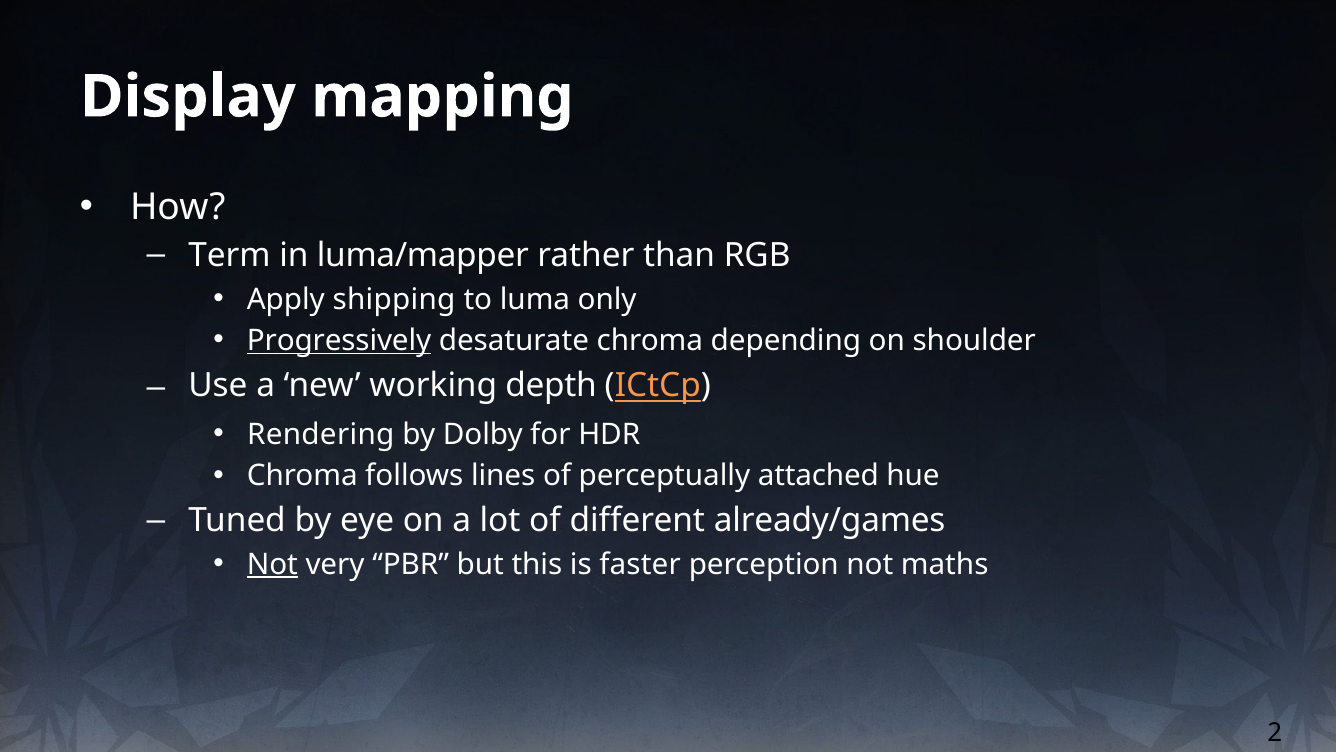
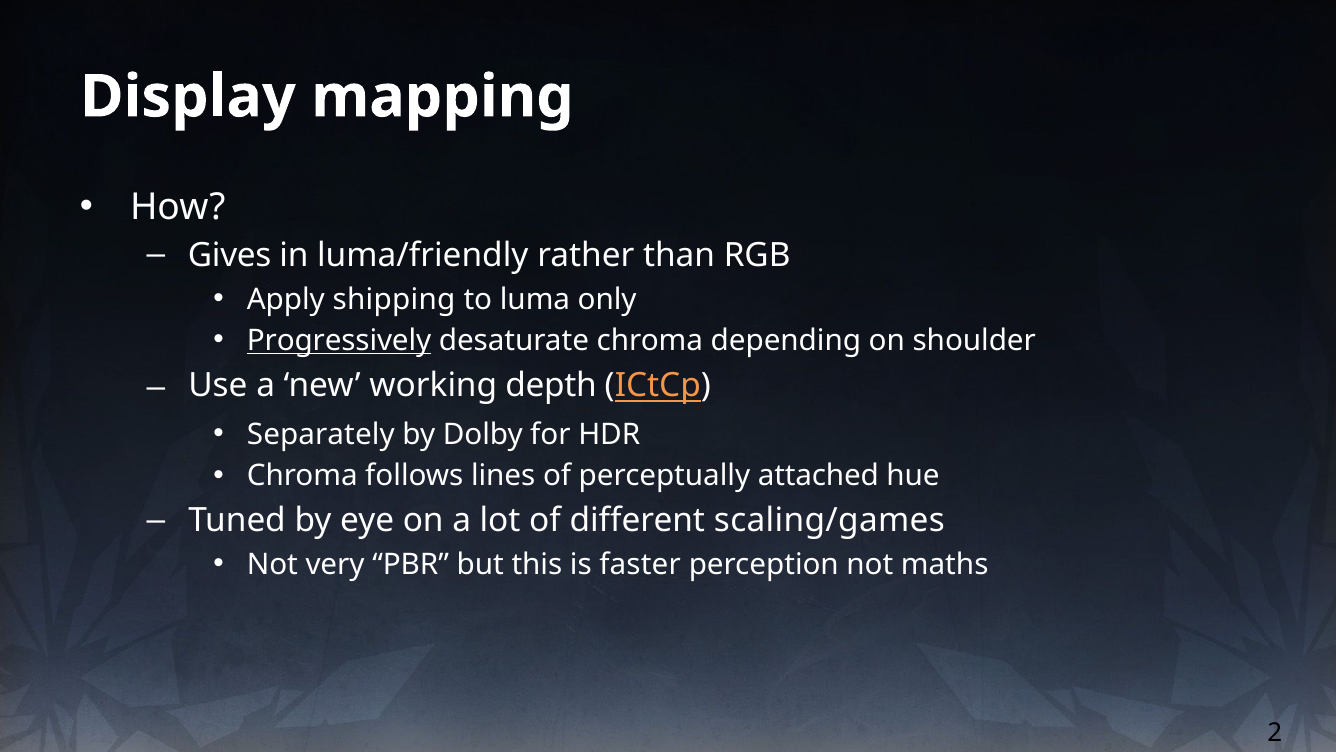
Term: Term -> Gives (230, 256)
luma/mapper: luma/mapper -> luma/friendly (423, 256)
Rendering: Rendering -> Separately (321, 434)
already/games: already/games -> scaling/games (829, 520)
Not underline: present -> none (272, 564)
